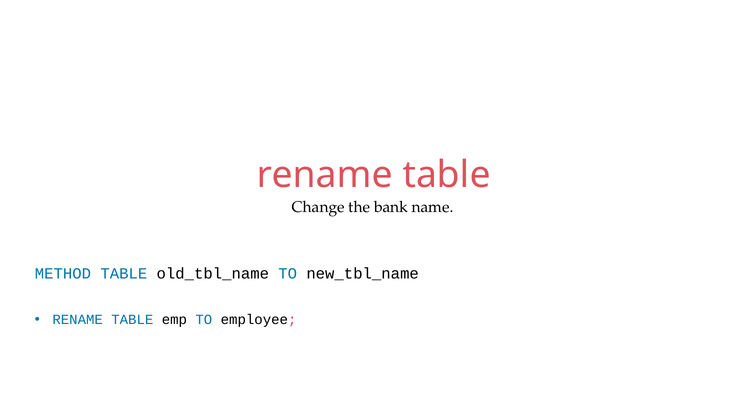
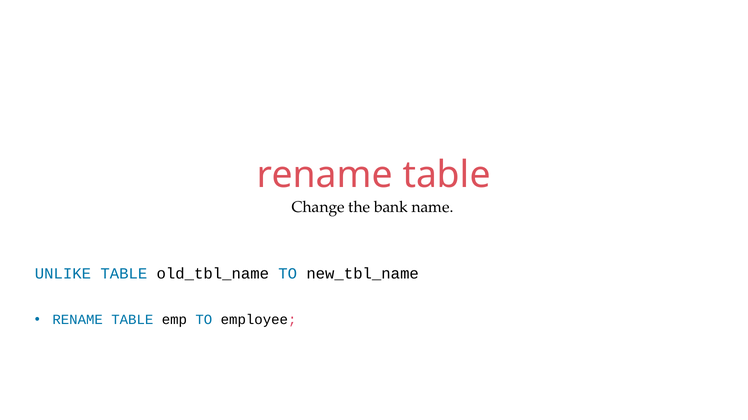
METHOD: METHOD -> UNLIKE (63, 274)
